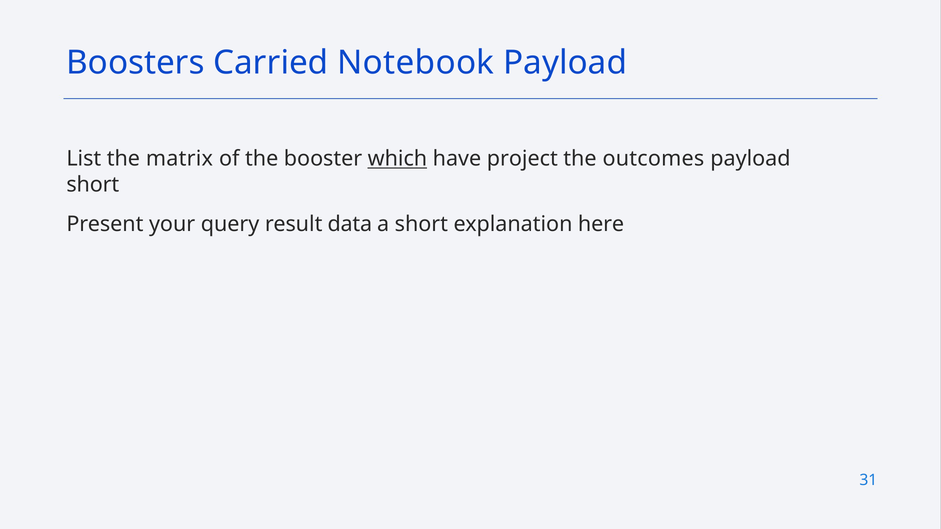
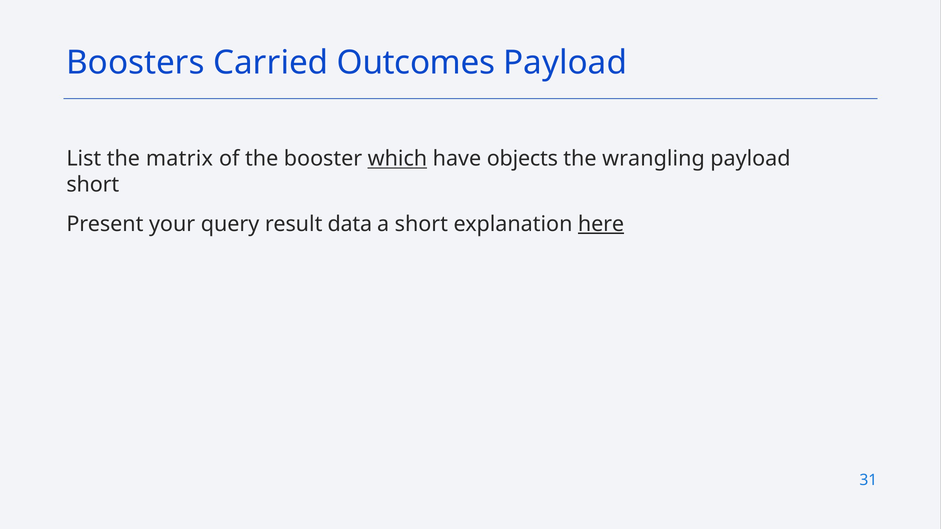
Notebook: Notebook -> Outcomes (416, 63)
project: project -> objects (522, 159)
outcomes: outcomes -> wrangling (653, 159)
here underline: none -> present (601, 224)
